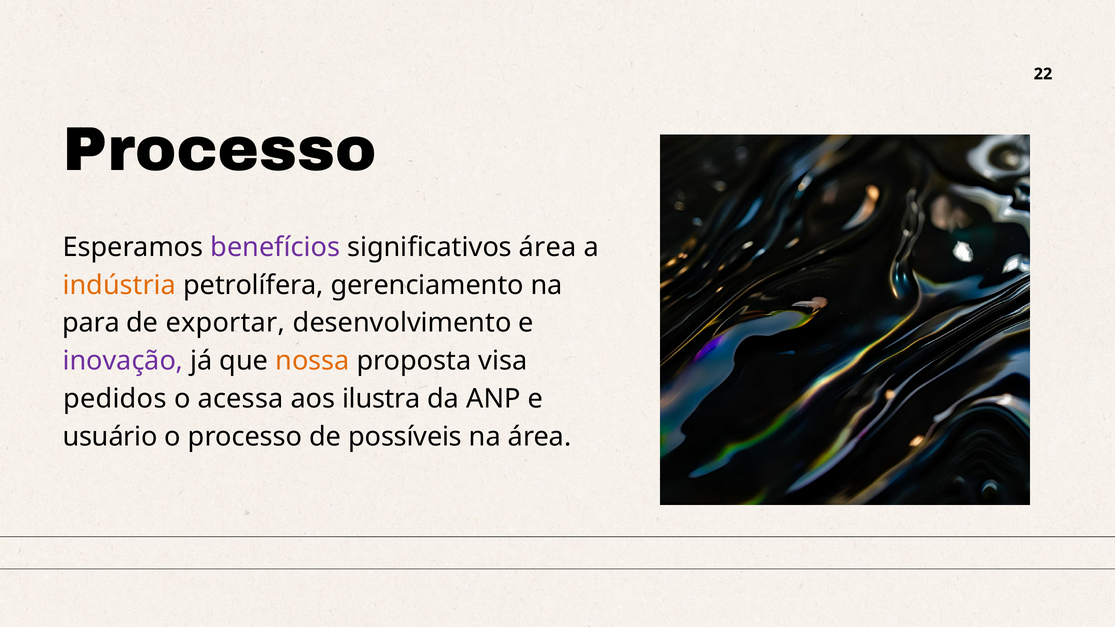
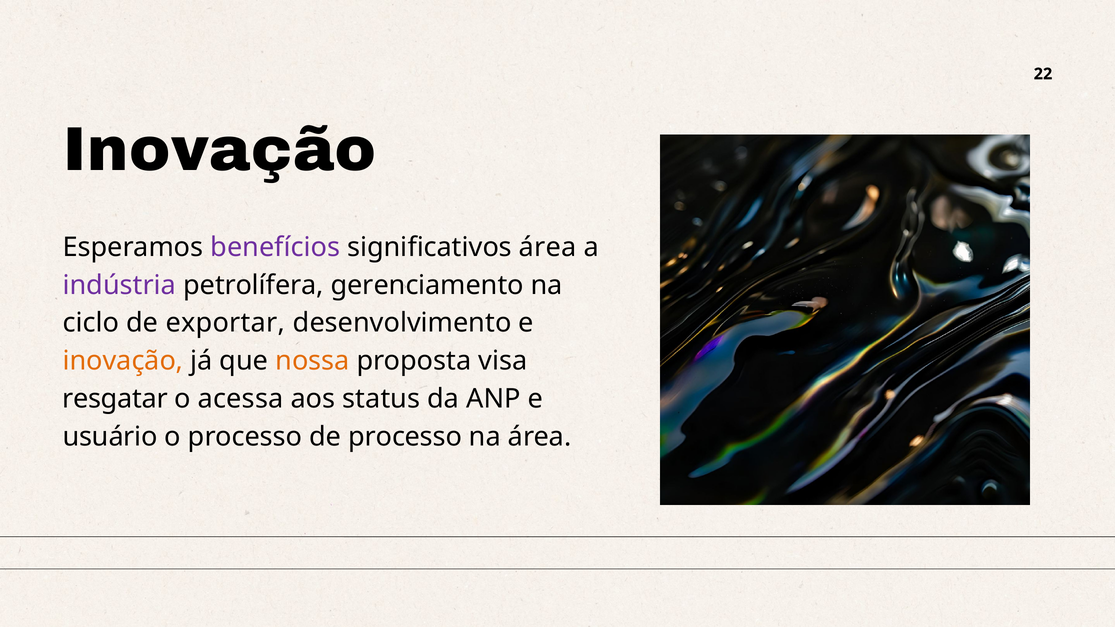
Processo: Processo -> Inovação (219, 150)
indústria colour: orange -> purple (119, 285)
para: para -> ciclo (91, 323)
inovação colour: purple -> orange (123, 361)
pedidos: pedidos -> resgatar (115, 399)
ilustra: ilustra -> status (381, 399)
de possíveis: possíveis -> processo (405, 437)
